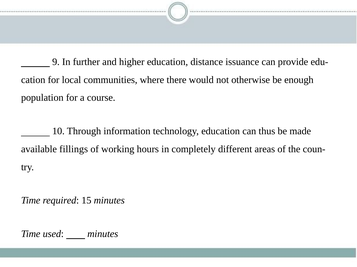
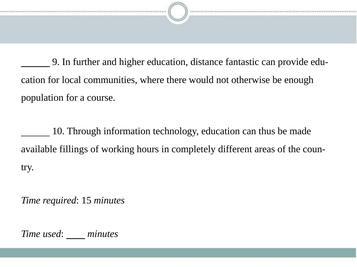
issuance: issuance -> fantastic (242, 62)
